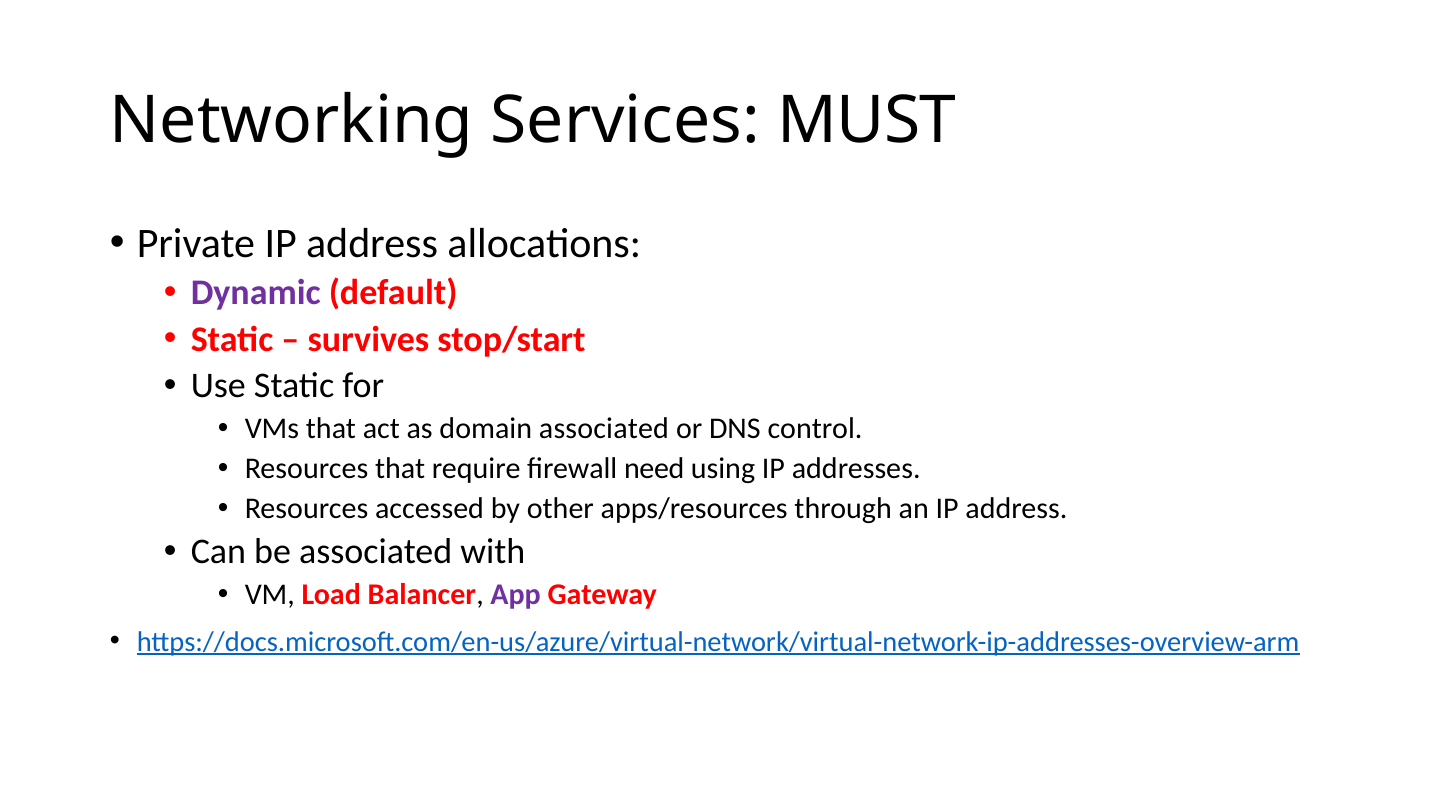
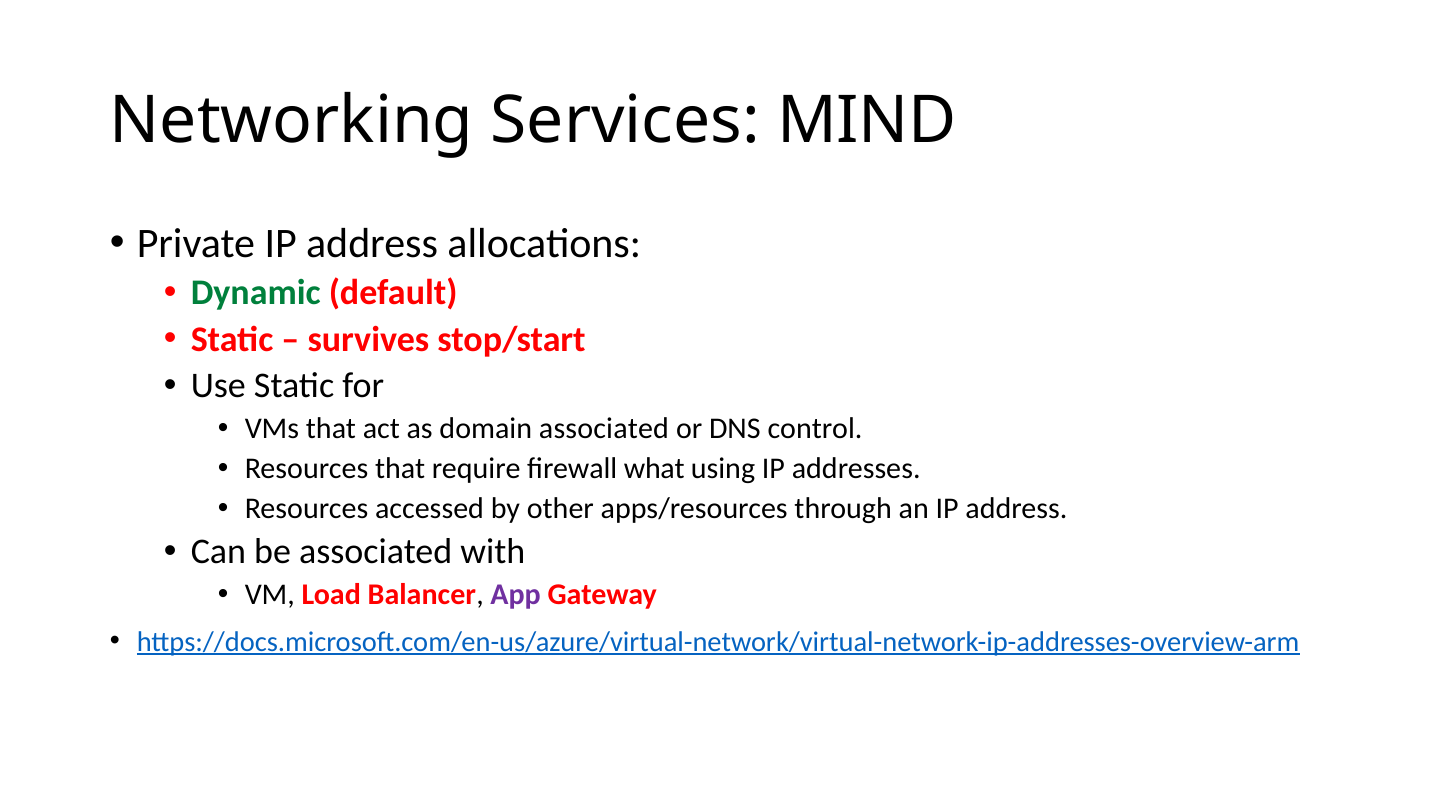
MUST: MUST -> MIND (867, 121)
Dynamic colour: purple -> green (256, 293)
need: need -> what (654, 469)
